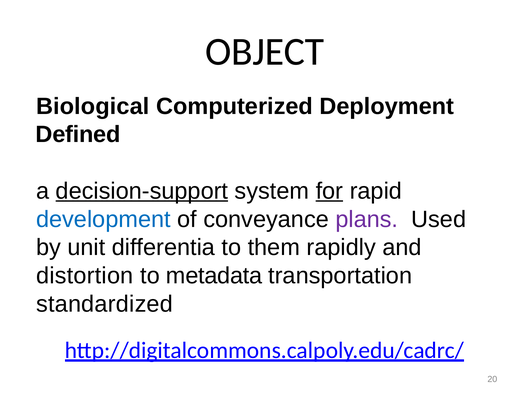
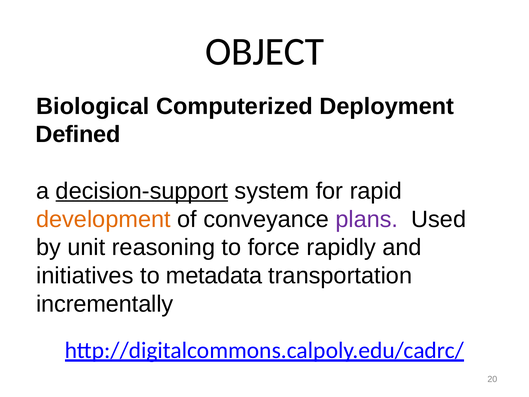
for underline: present -> none (329, 191)
development colour: blue -> orange (103, 219)
differentia: differentia -> reasoning (163, 247)
them: them -> force (274, 247)
distortion: distortion -> initiatives (85, 276)
standardized: standardized -> incrementally (105, 304)
